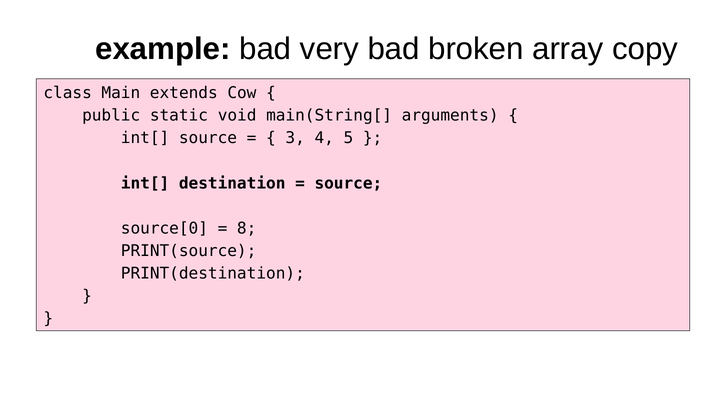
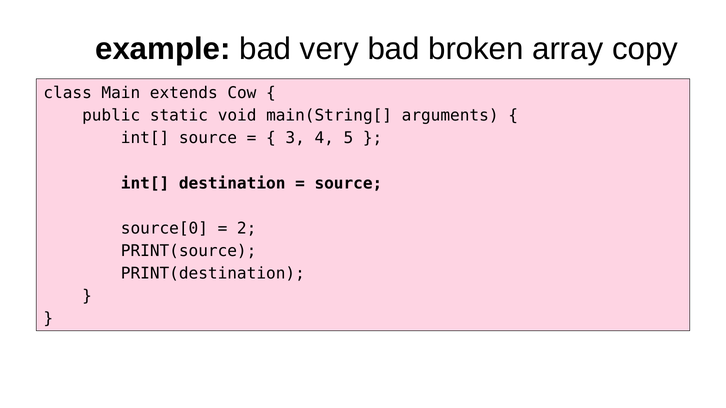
8: 8 -> 2 (247, 229)
